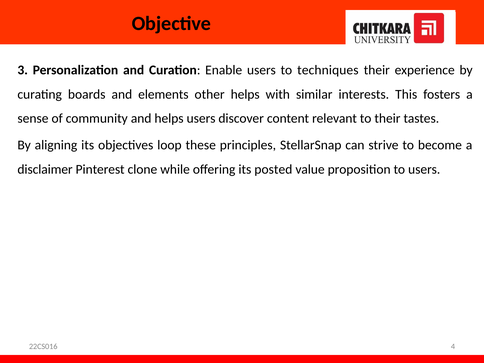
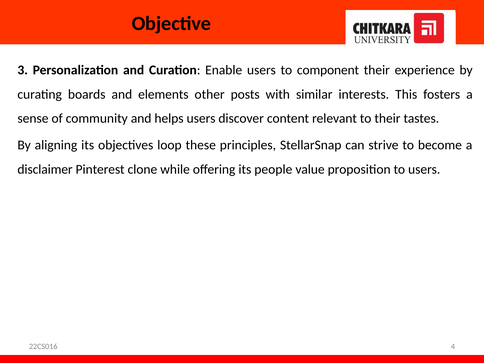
techniques: techniques -> component (328, 70)
other helps: helps -> posts (245, 94)
posted: posted -> people (273, 169)
